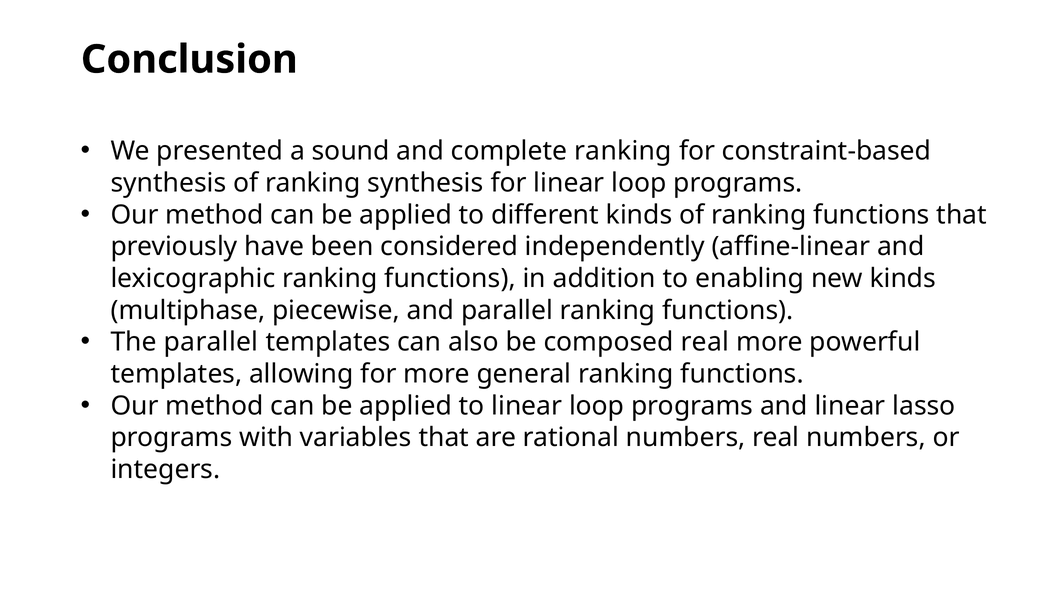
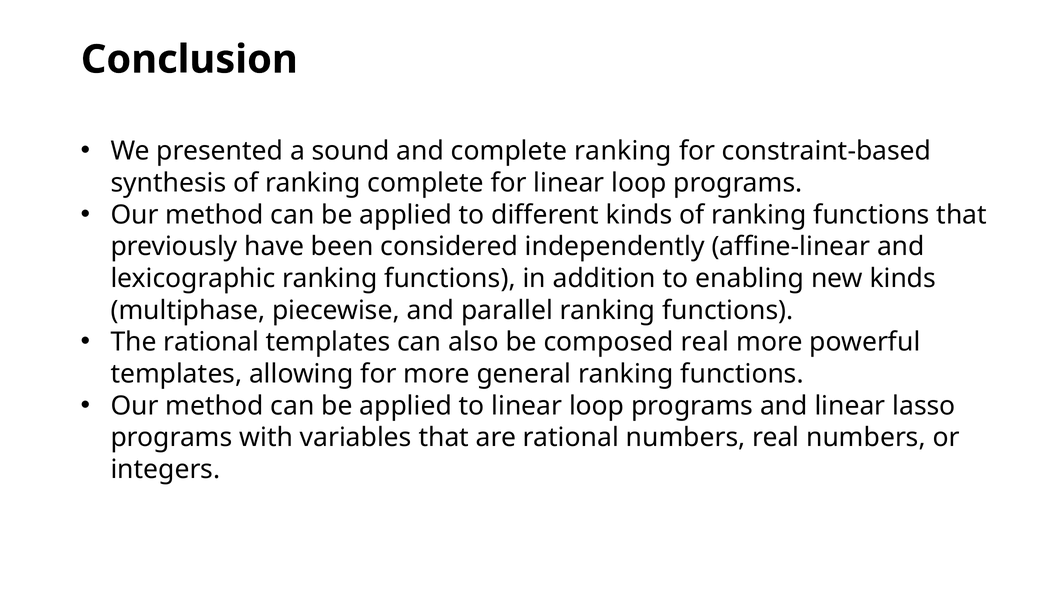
ranking synthesis: synthesis -> complete (426, 183)
The parallel: parallel -> rational (211, 342)
